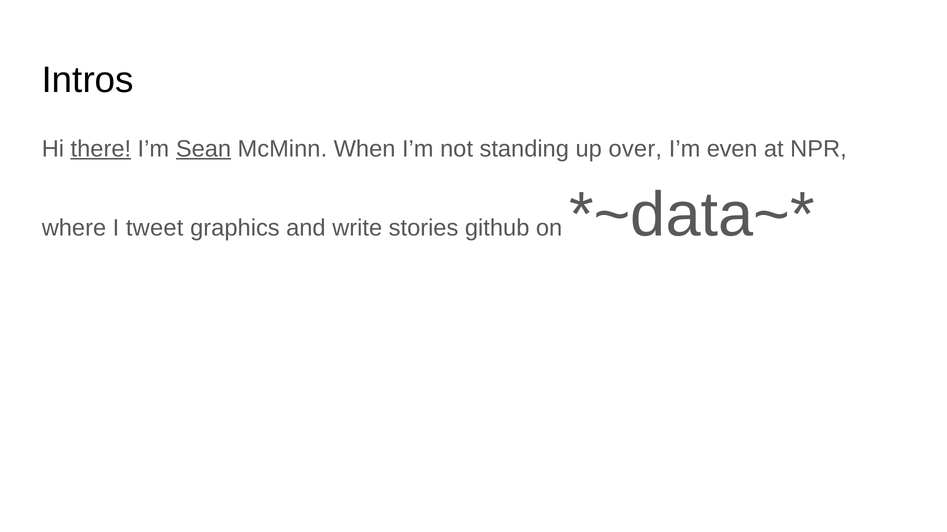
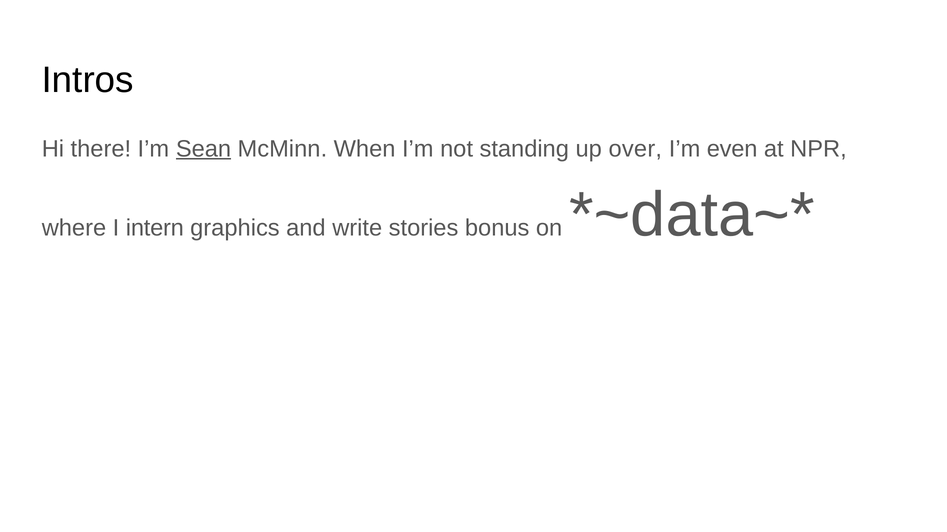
there underline: present -> none (101, 149)
tweet: tweet -> intern (155, 228)
github: github -> bonus (497, 228)
